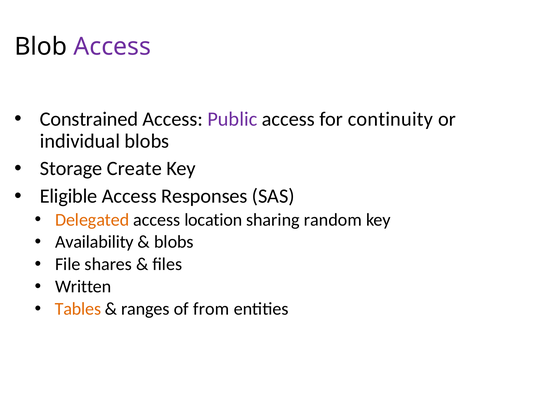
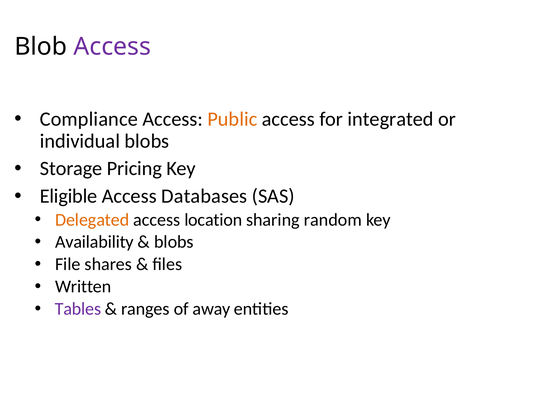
Constrained: Constrained -> Compliance (89, 119)
Public colour: purple -> orange (232, 119)
continuity: continuity -> integrated (391, 119)
Create: Create -> Pricing (134, 169)
Responses: Responses -> Databases (204, 196)
Tables colour: orange -> purple (78, 309)
from: from -> away (211, 309)
